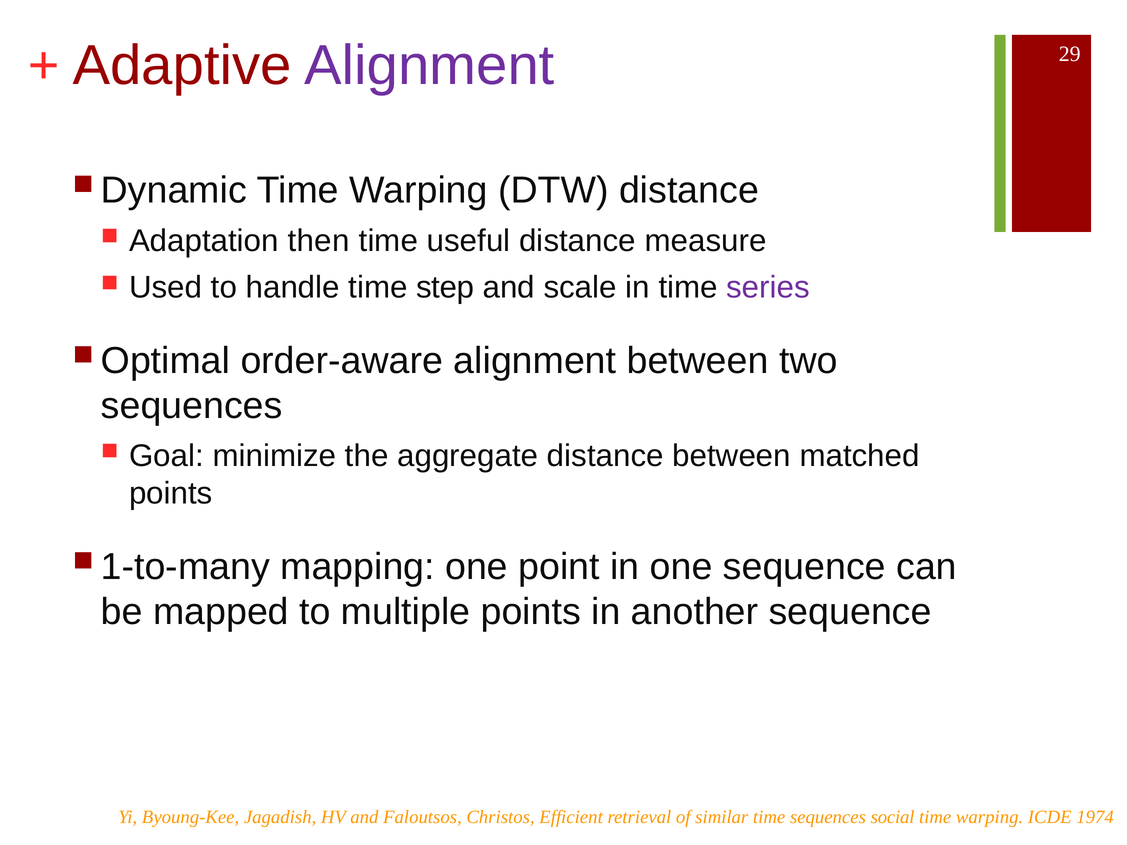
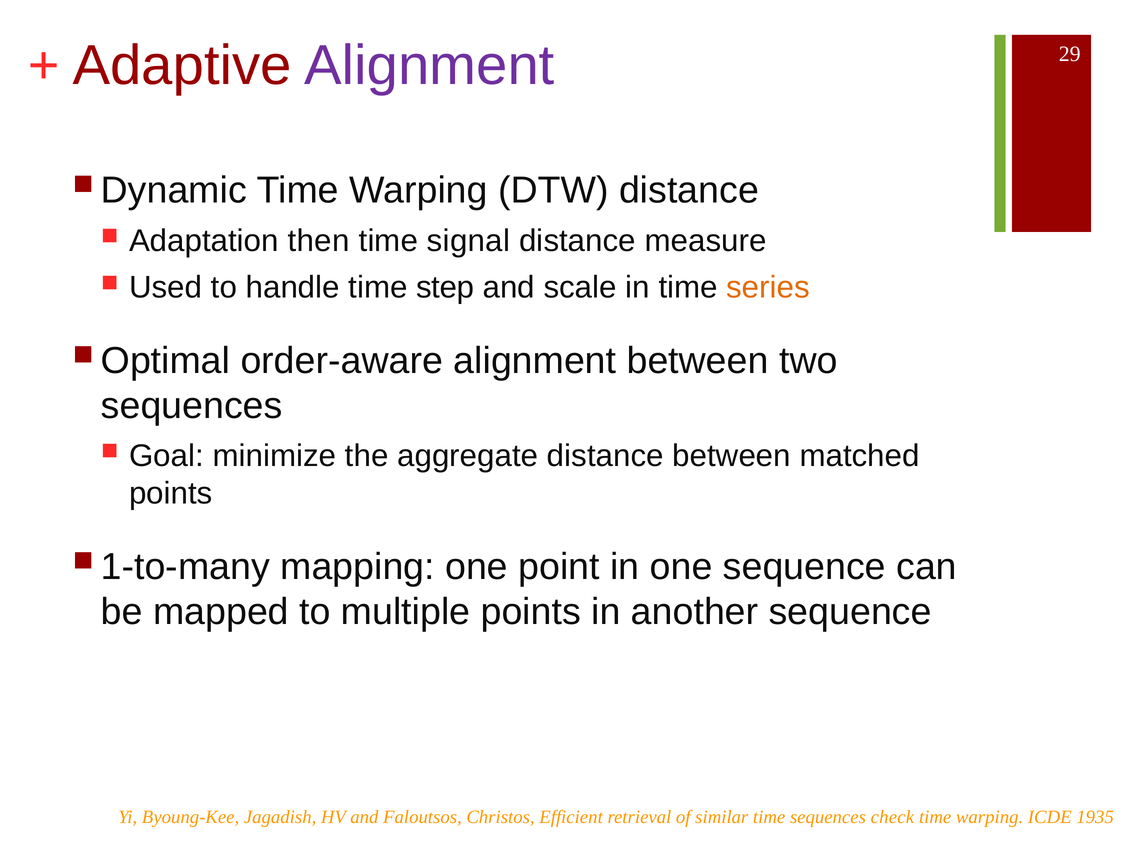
useful: useful -> signal (468, 241)
series colour: purple -> orange (768, 288)
social: social -> check (892, 817)
1974: 1974 -> 1935 (1095, 817)
